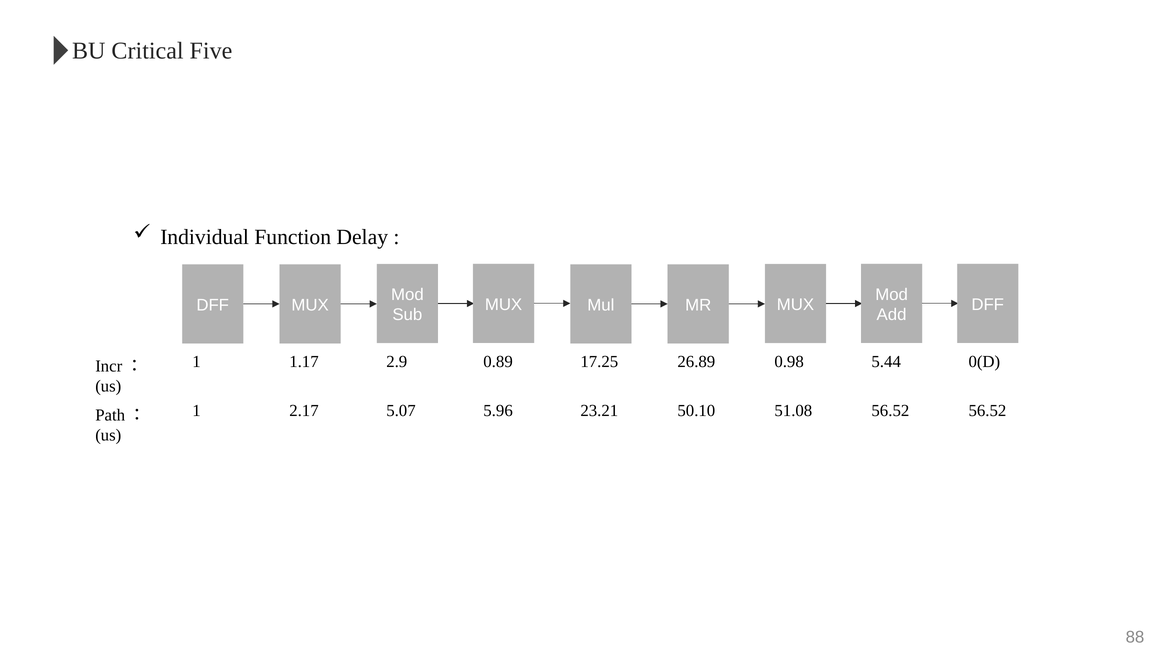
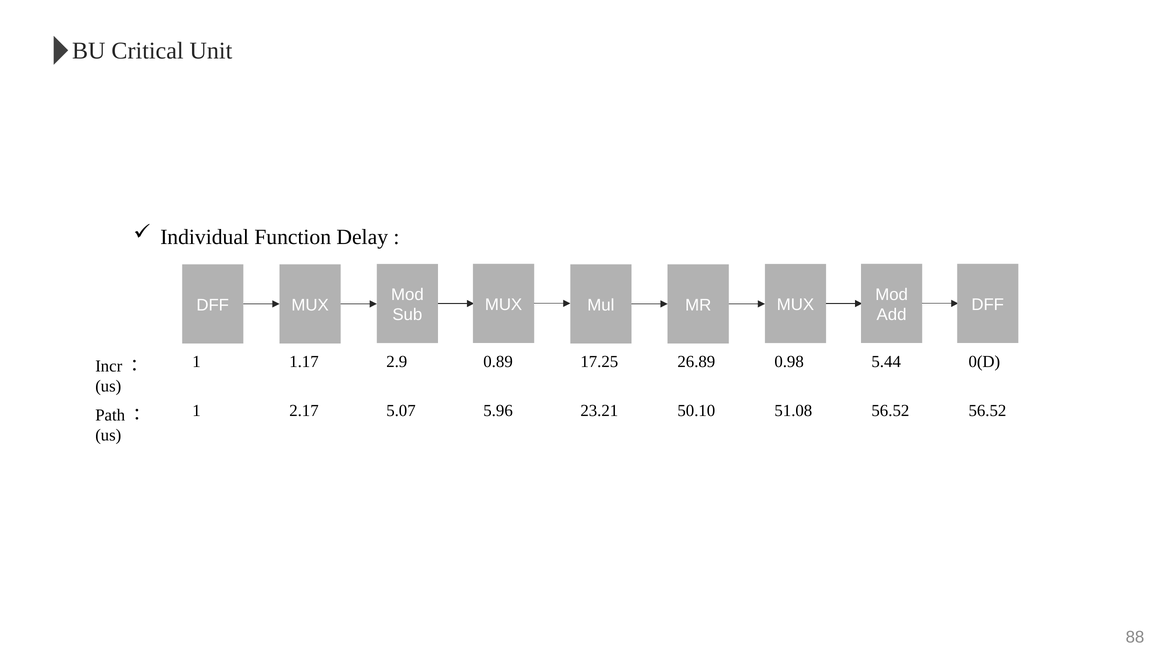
Five: Five -> Unit (211, 51)
